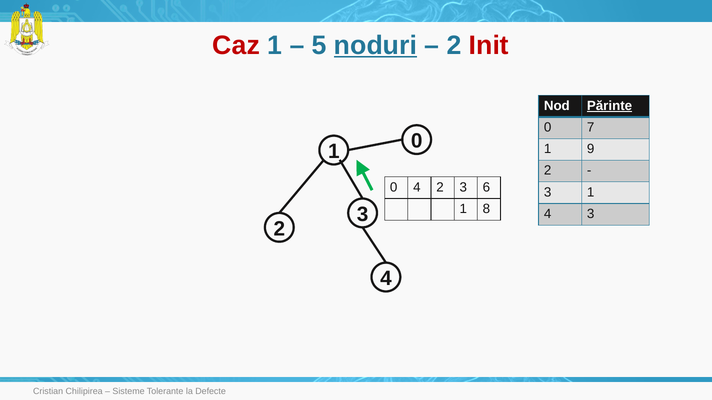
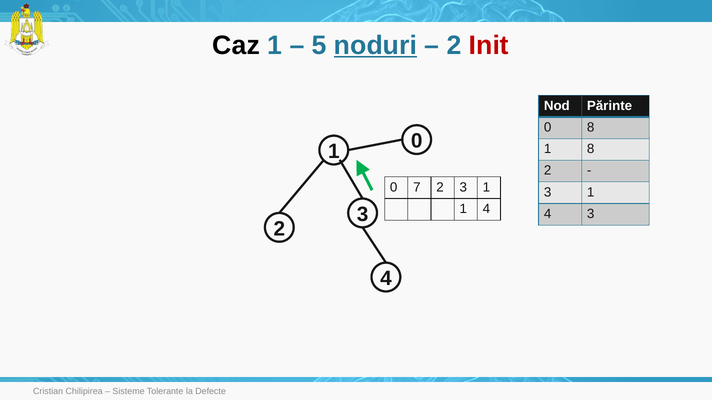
Caz colour: red -> black (236, 45)
Părinte underline: present -> none (610, 106)
0 7: 7 -> 8 (591, 127)
1 9: 9 -> 8 (591, 149)
0 4: 4 -> 7 (417, 188)
2 3 6: 6 -> 1 (486, 188)
8: 8 -> 4 (486, 209)
